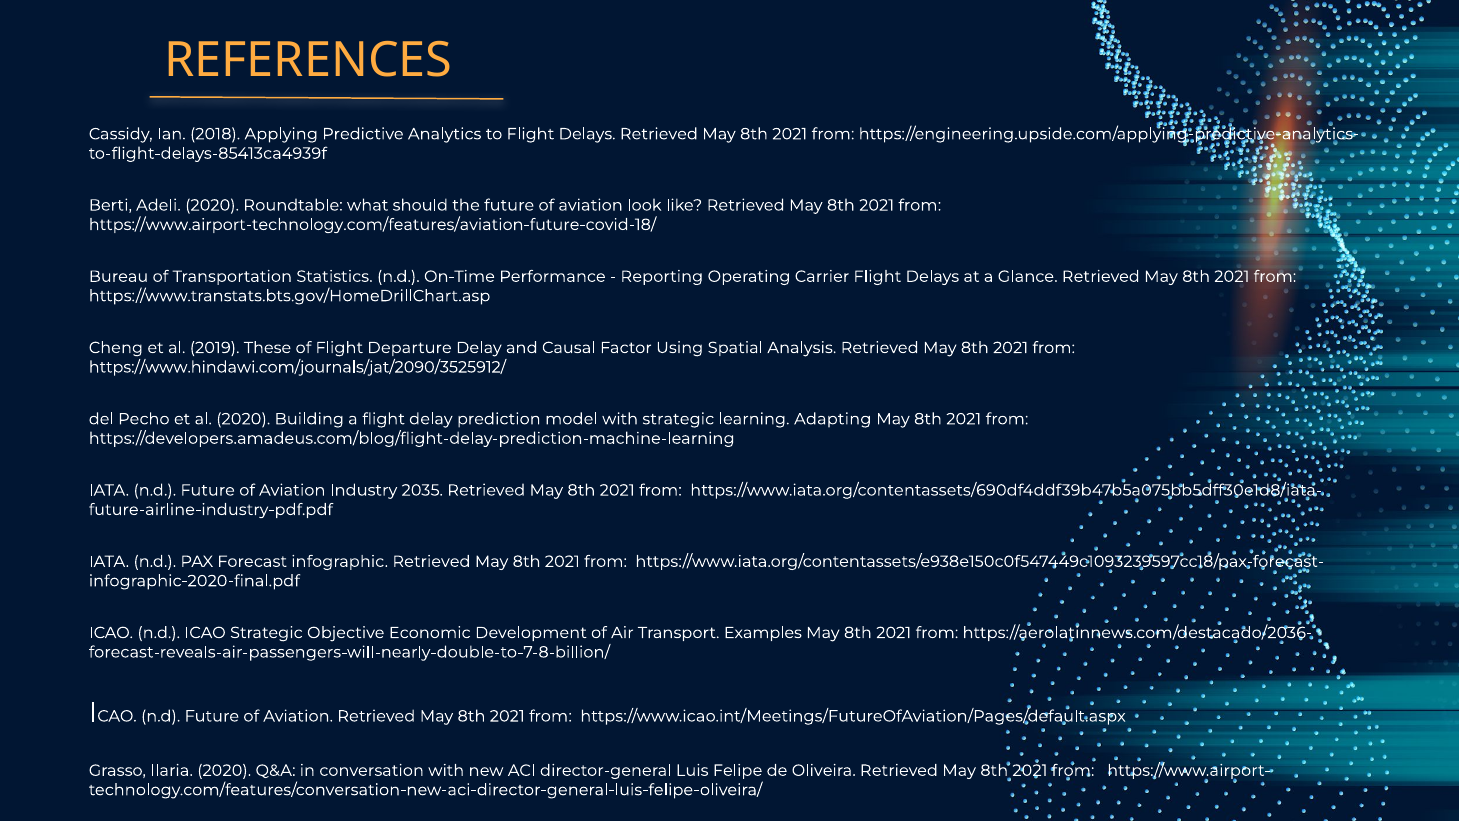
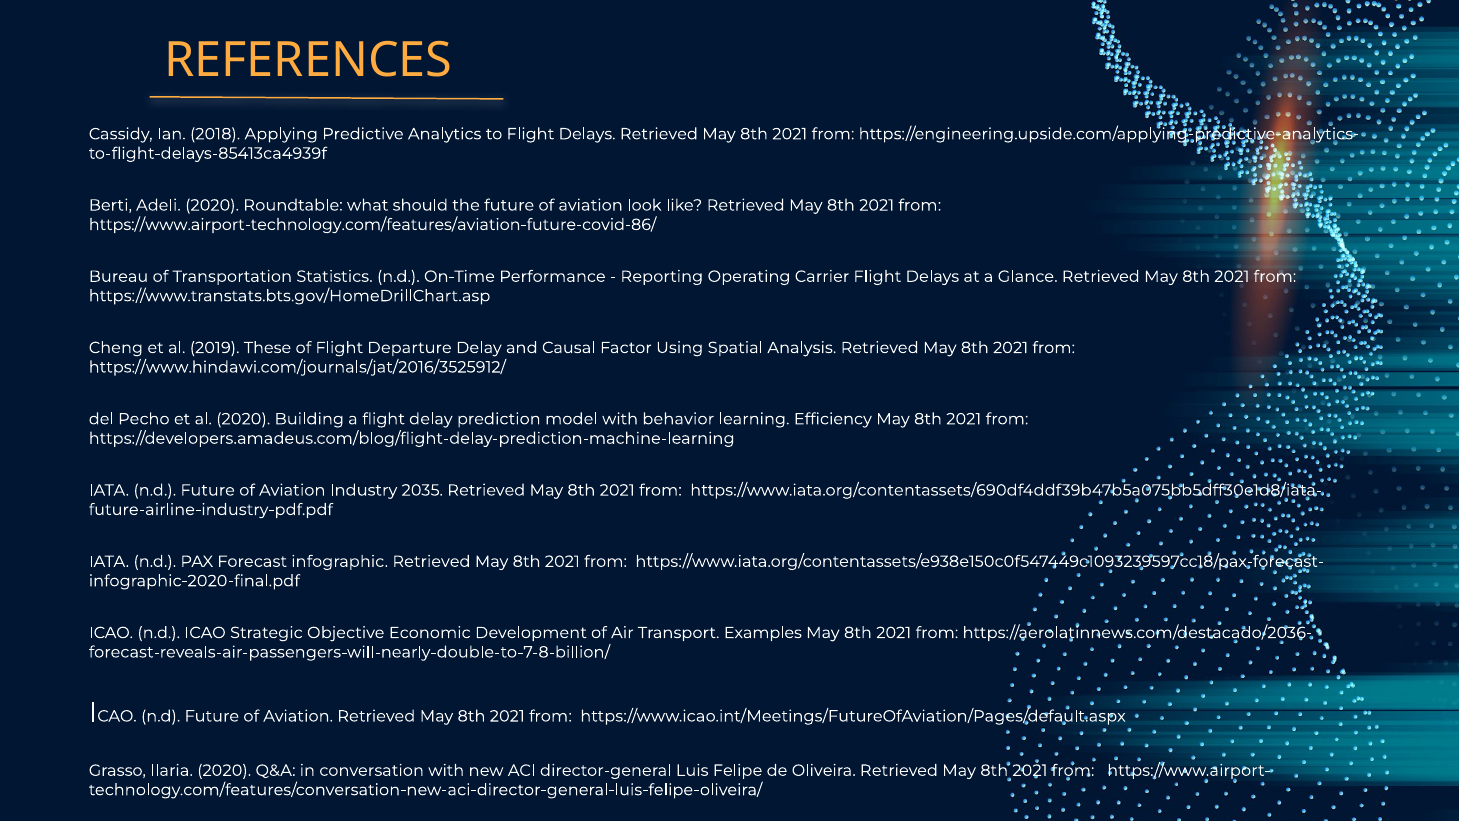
https://www.airport-technology.com/features/aviation-future-covid-18/: https://www.airport-technology.com/features/aviation-future-covid-18/ -> https://www.airport-technology.com/features/aviation-future-covid-86/ (373, 225)
https://www.hindawi.com/journals/jat/2090/3525912/: https://www.hindawi.com/journals/jat/2090/3525912/ -> https://www.hindawi.com/journals/jat/2016/3525912/ (297, 367)
with strategic: strategic -> behavior (678, 419)
Adapting: Adapting -> Efficiency (833, 419)
